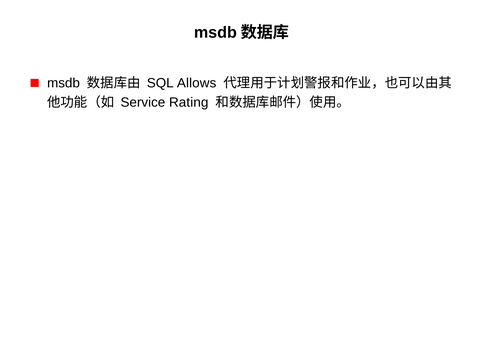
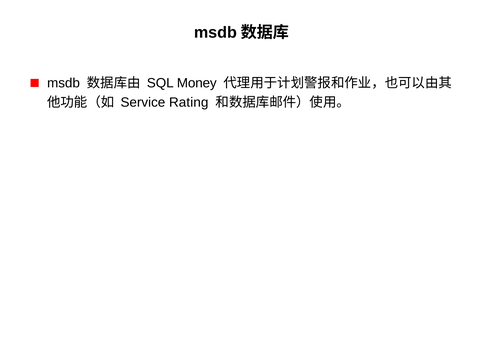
Allows: Allows -> Money (197, 83)
